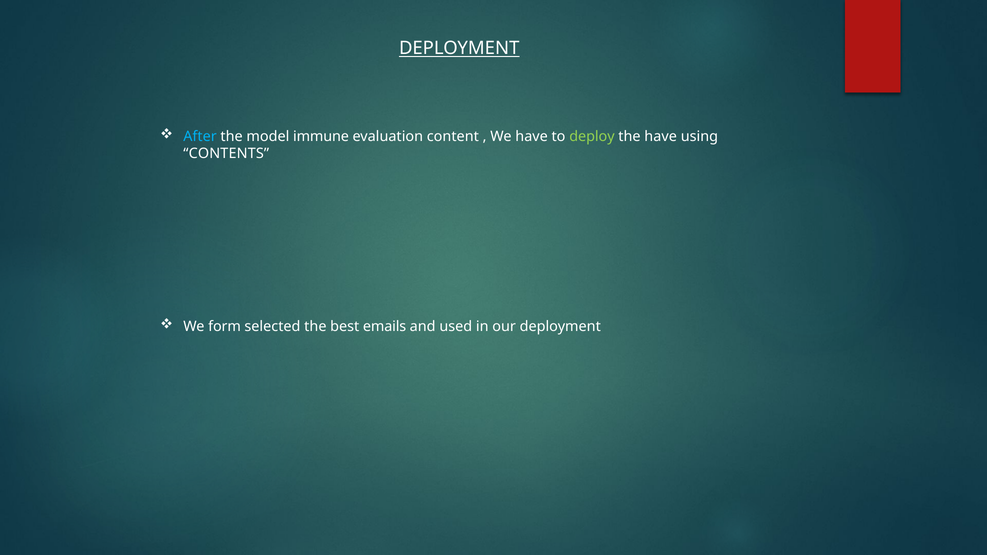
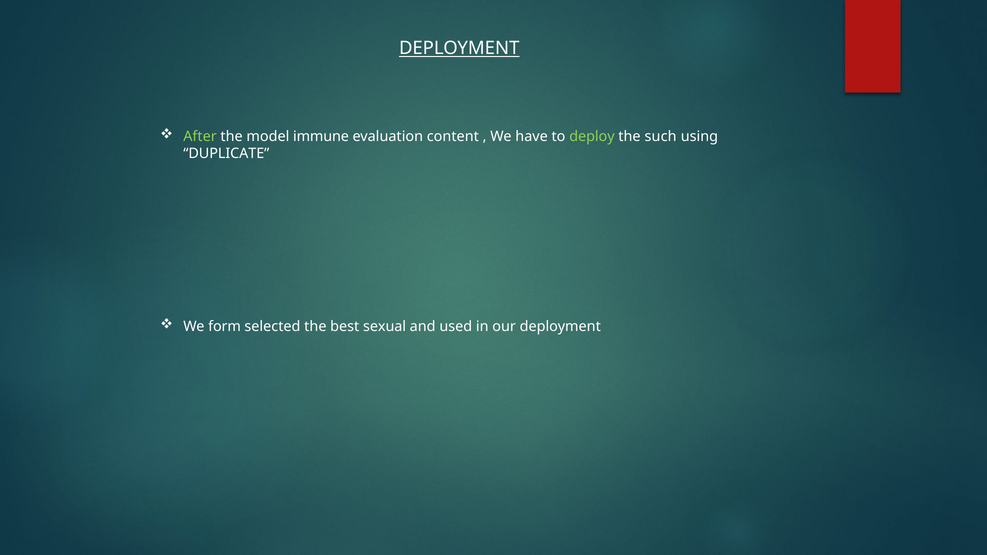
After colour: light blue -> light green (200, 136)
the have: have -> such (661, 136)
CONTENTS: CONTENTS -> DUPLICATE (226, 154)
emails: emails -> sexual (385, 326)
